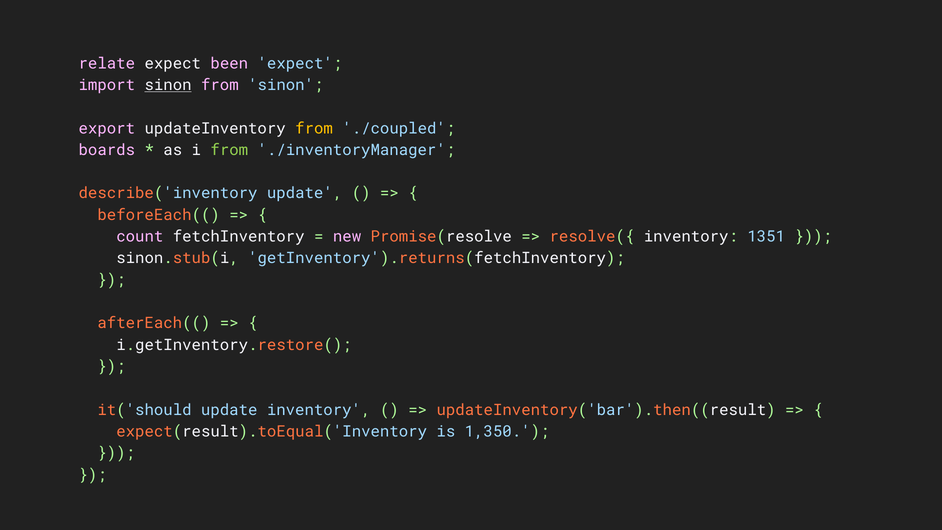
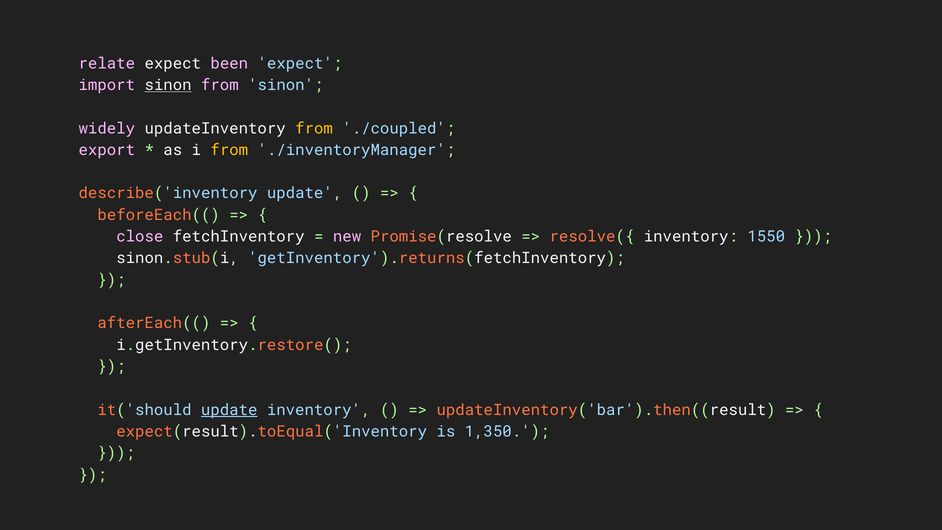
export: export -> widely (107, 128)
boards: boards -> export (107, 150)
from colour: light green -> yellow (229, 150)
count: count -> close (140, 237)
1351: 1351 -> 1550 (766, 237)
update underline: none -> present (229, 410)
